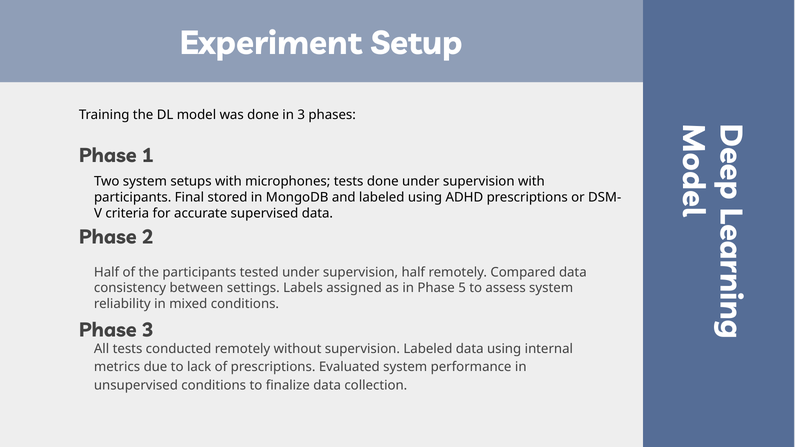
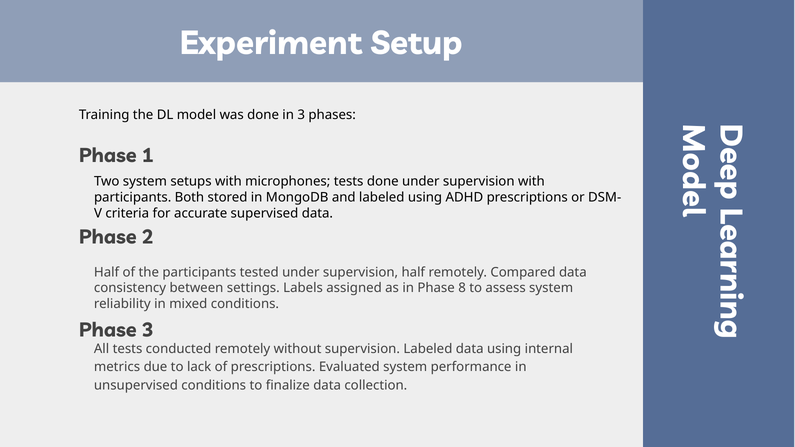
Final: Final -> Both (189, 197)
5: 5 -> 8 (462, 288)
